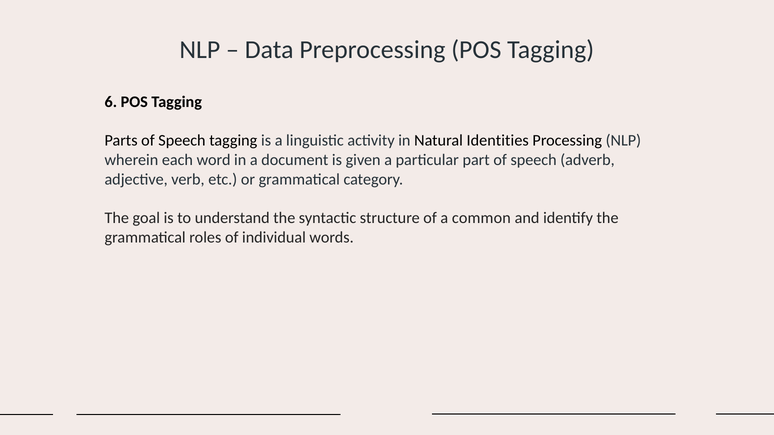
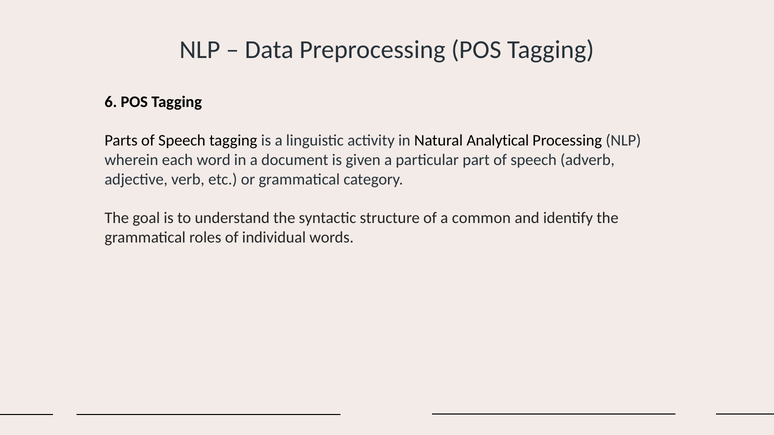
Identities: Identities -> Analytical (498, 141)
